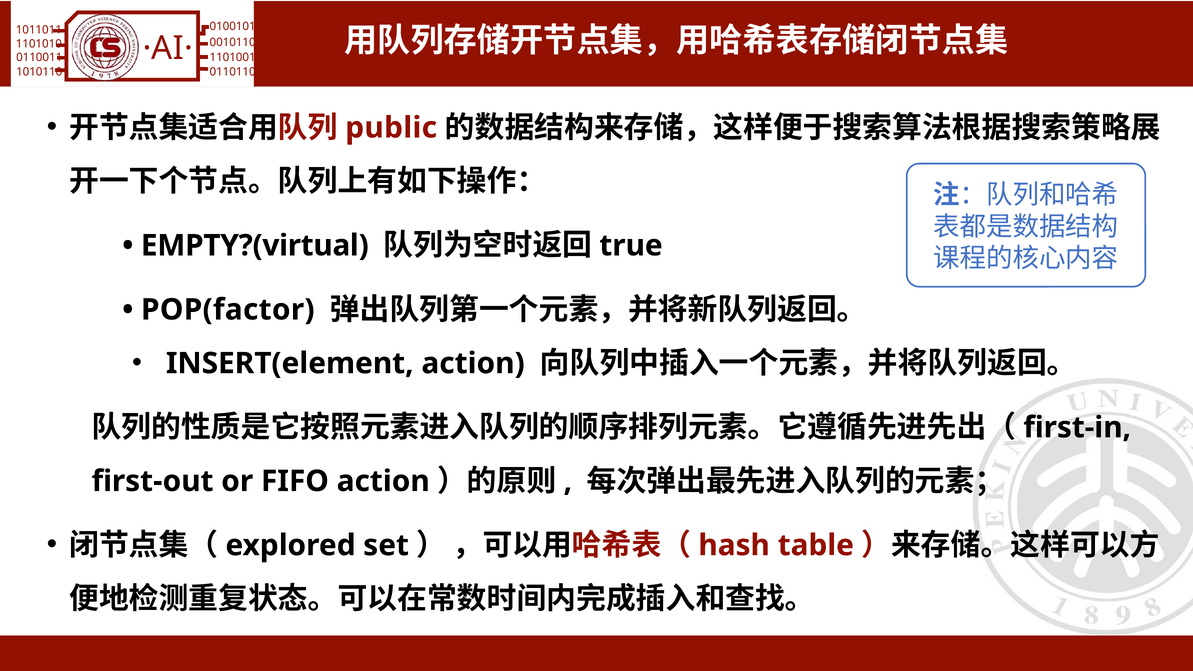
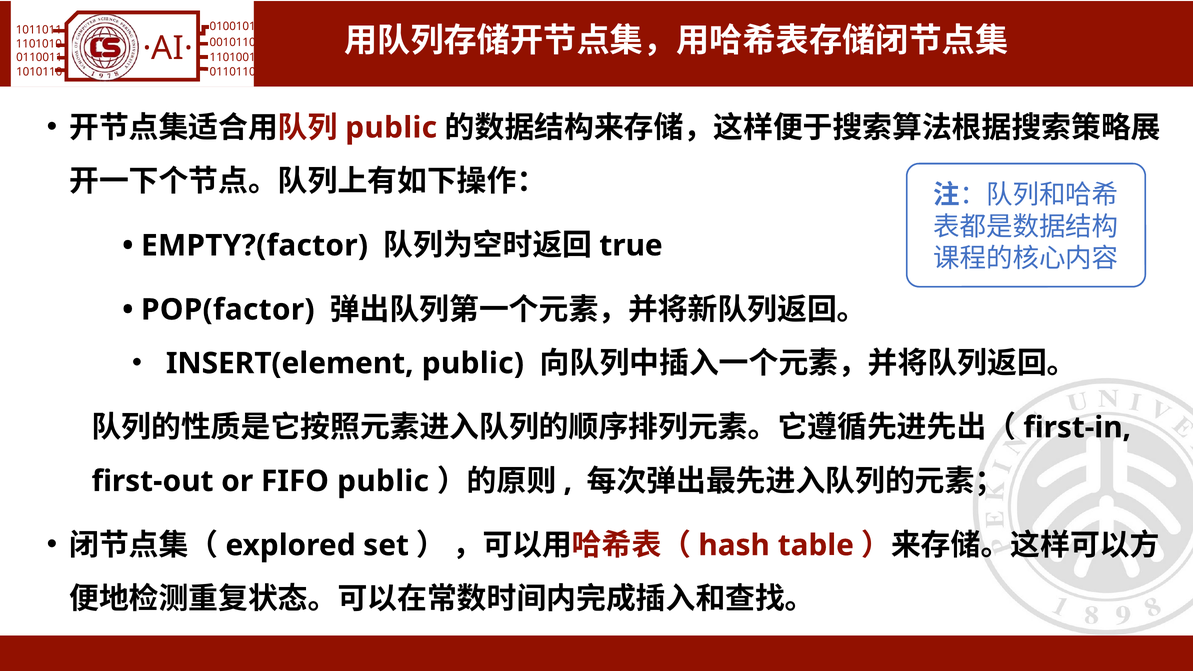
EMPTY?(virtual: EMPTY?(virtual -> EMPTY?(factor (255, 246)
INSERT(element action: action -> public (473, 363)
FIFO action: action -> public (383, 481)
